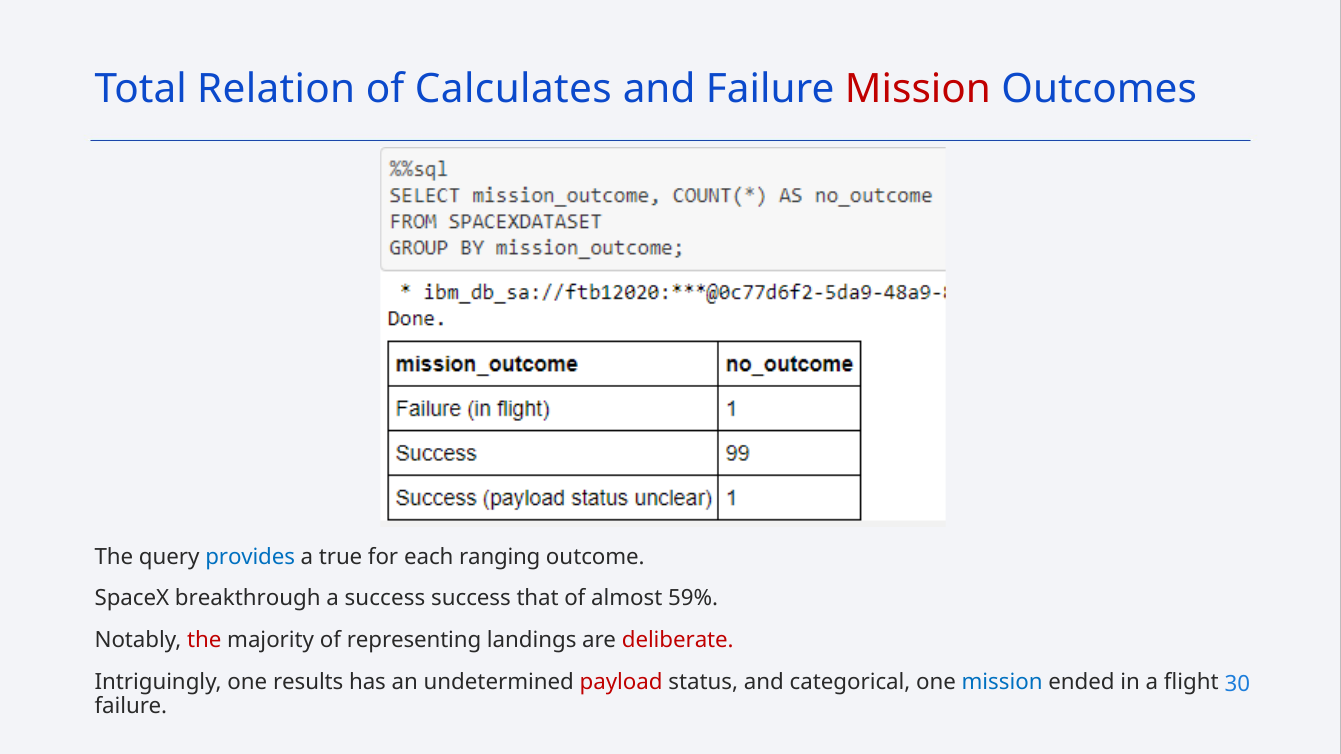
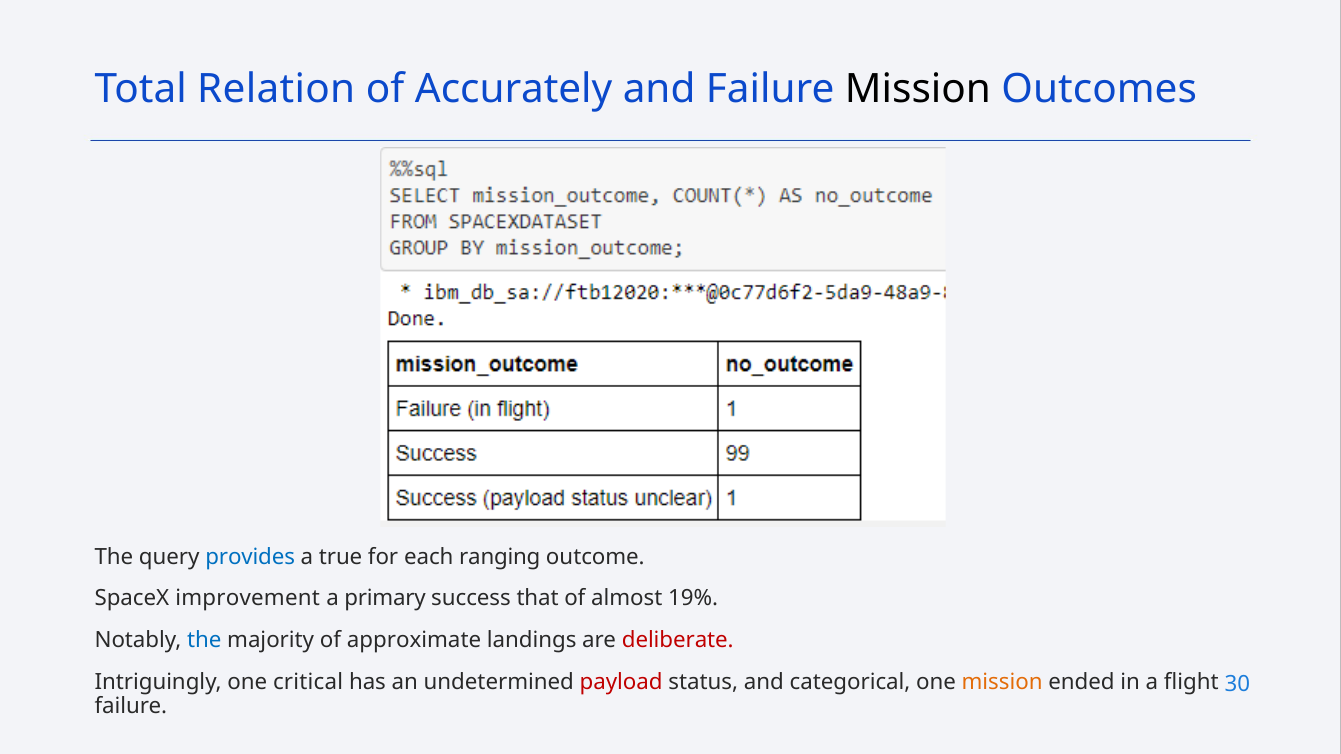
Calculates: Calculates -> Accurately (514, 89)
Mission colour: red -> black (918, 89)
breakthrough: breakthrough -> improvement (248, 599)
a success: success -> primary (385, 599)
59%: 59% -> 19% (693, 599)
the colour: red -> blue (204, 640)
representing: representing -> approximate (414, 640)
results: results -> critical (308, 682)
mission colour: blue -> orange (1002, 682)
